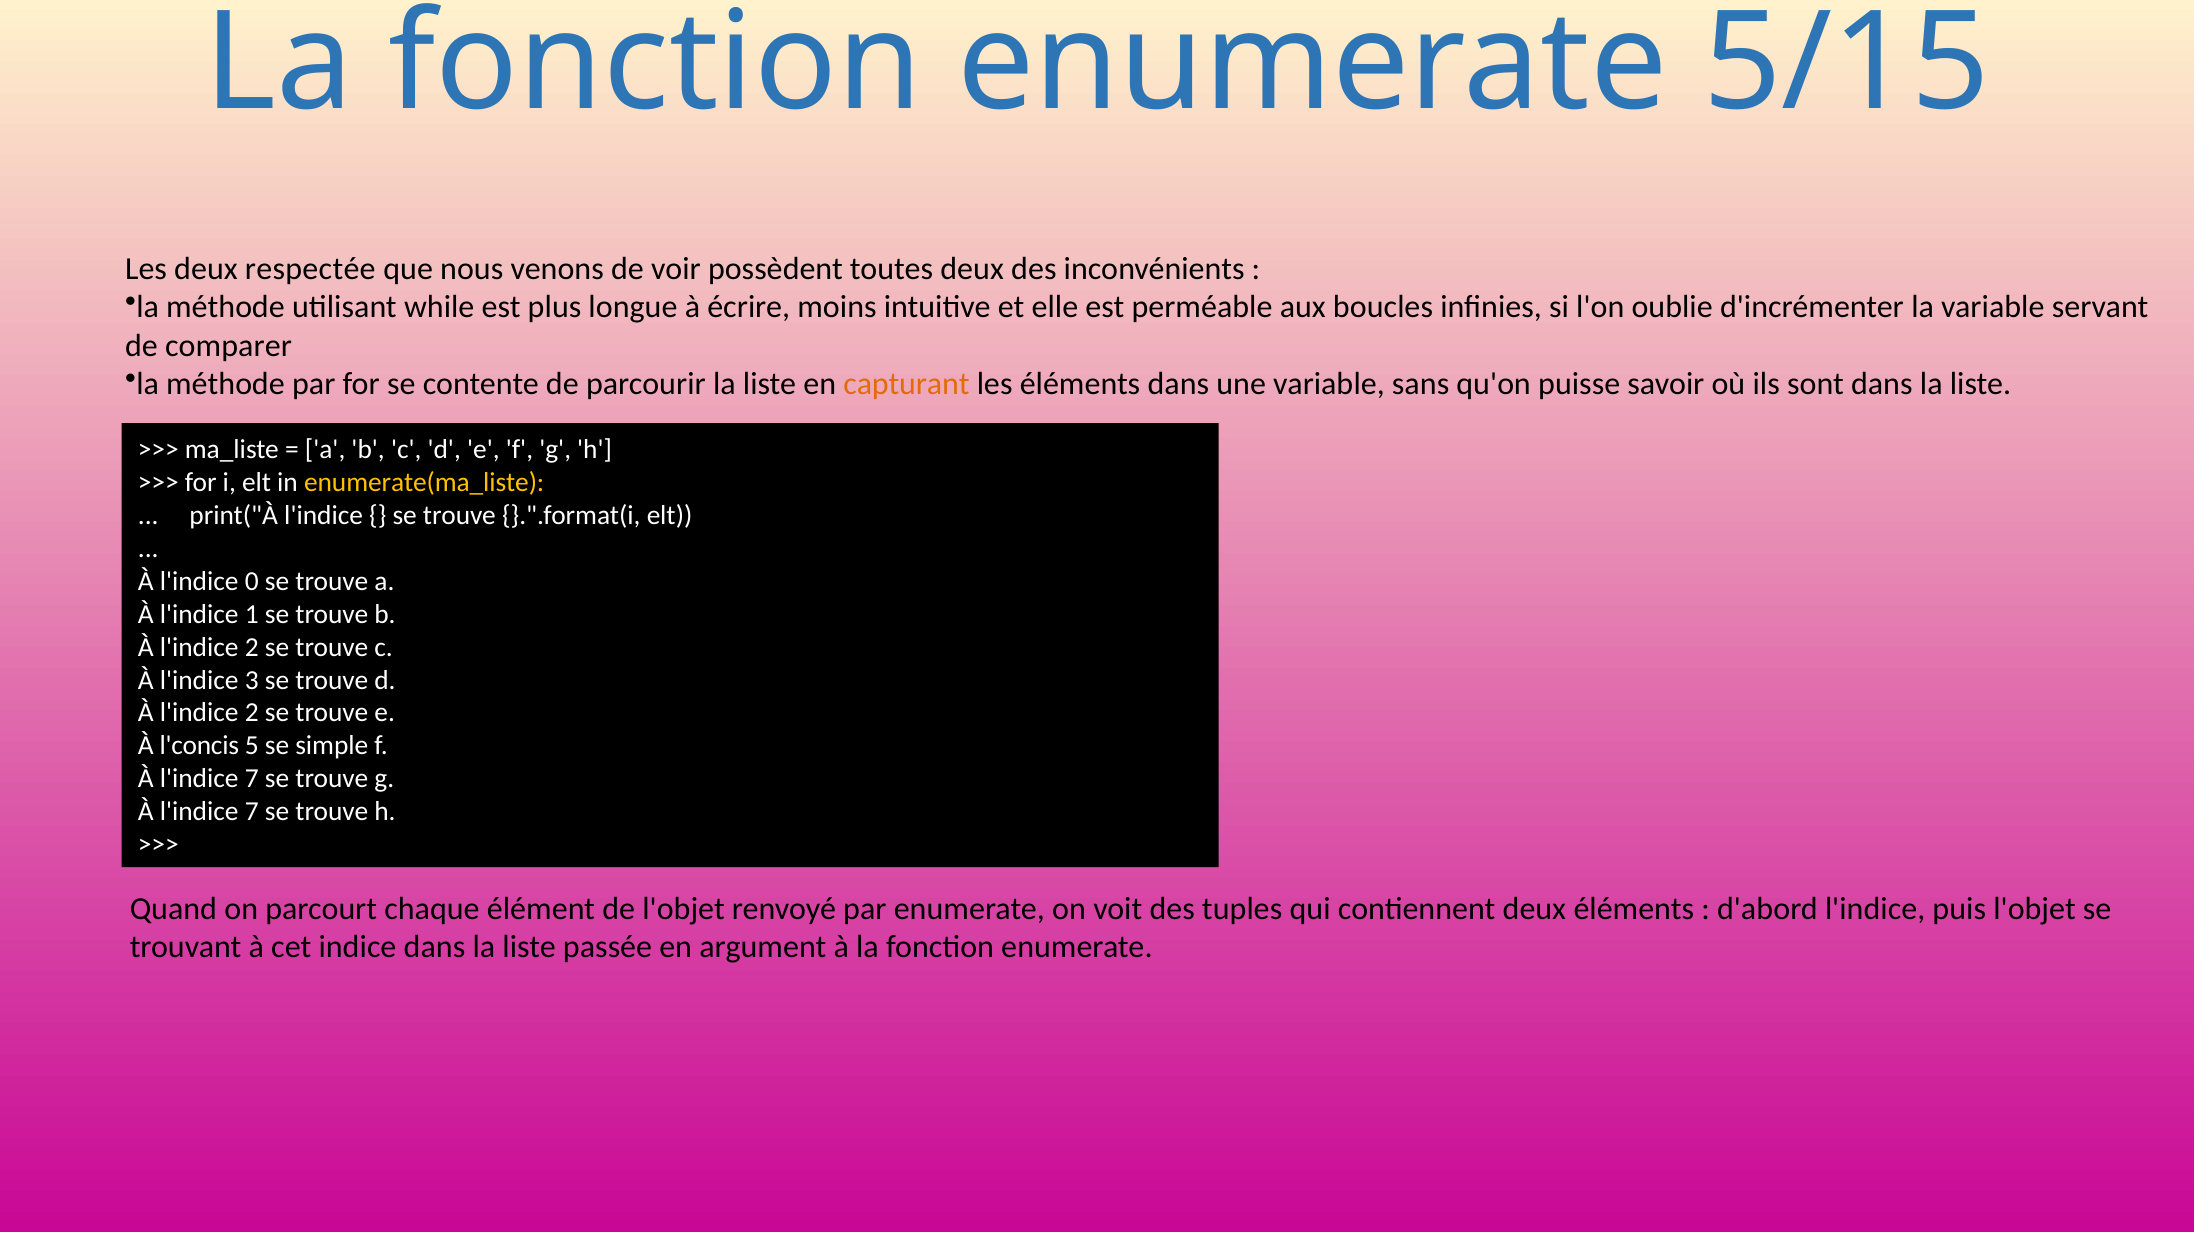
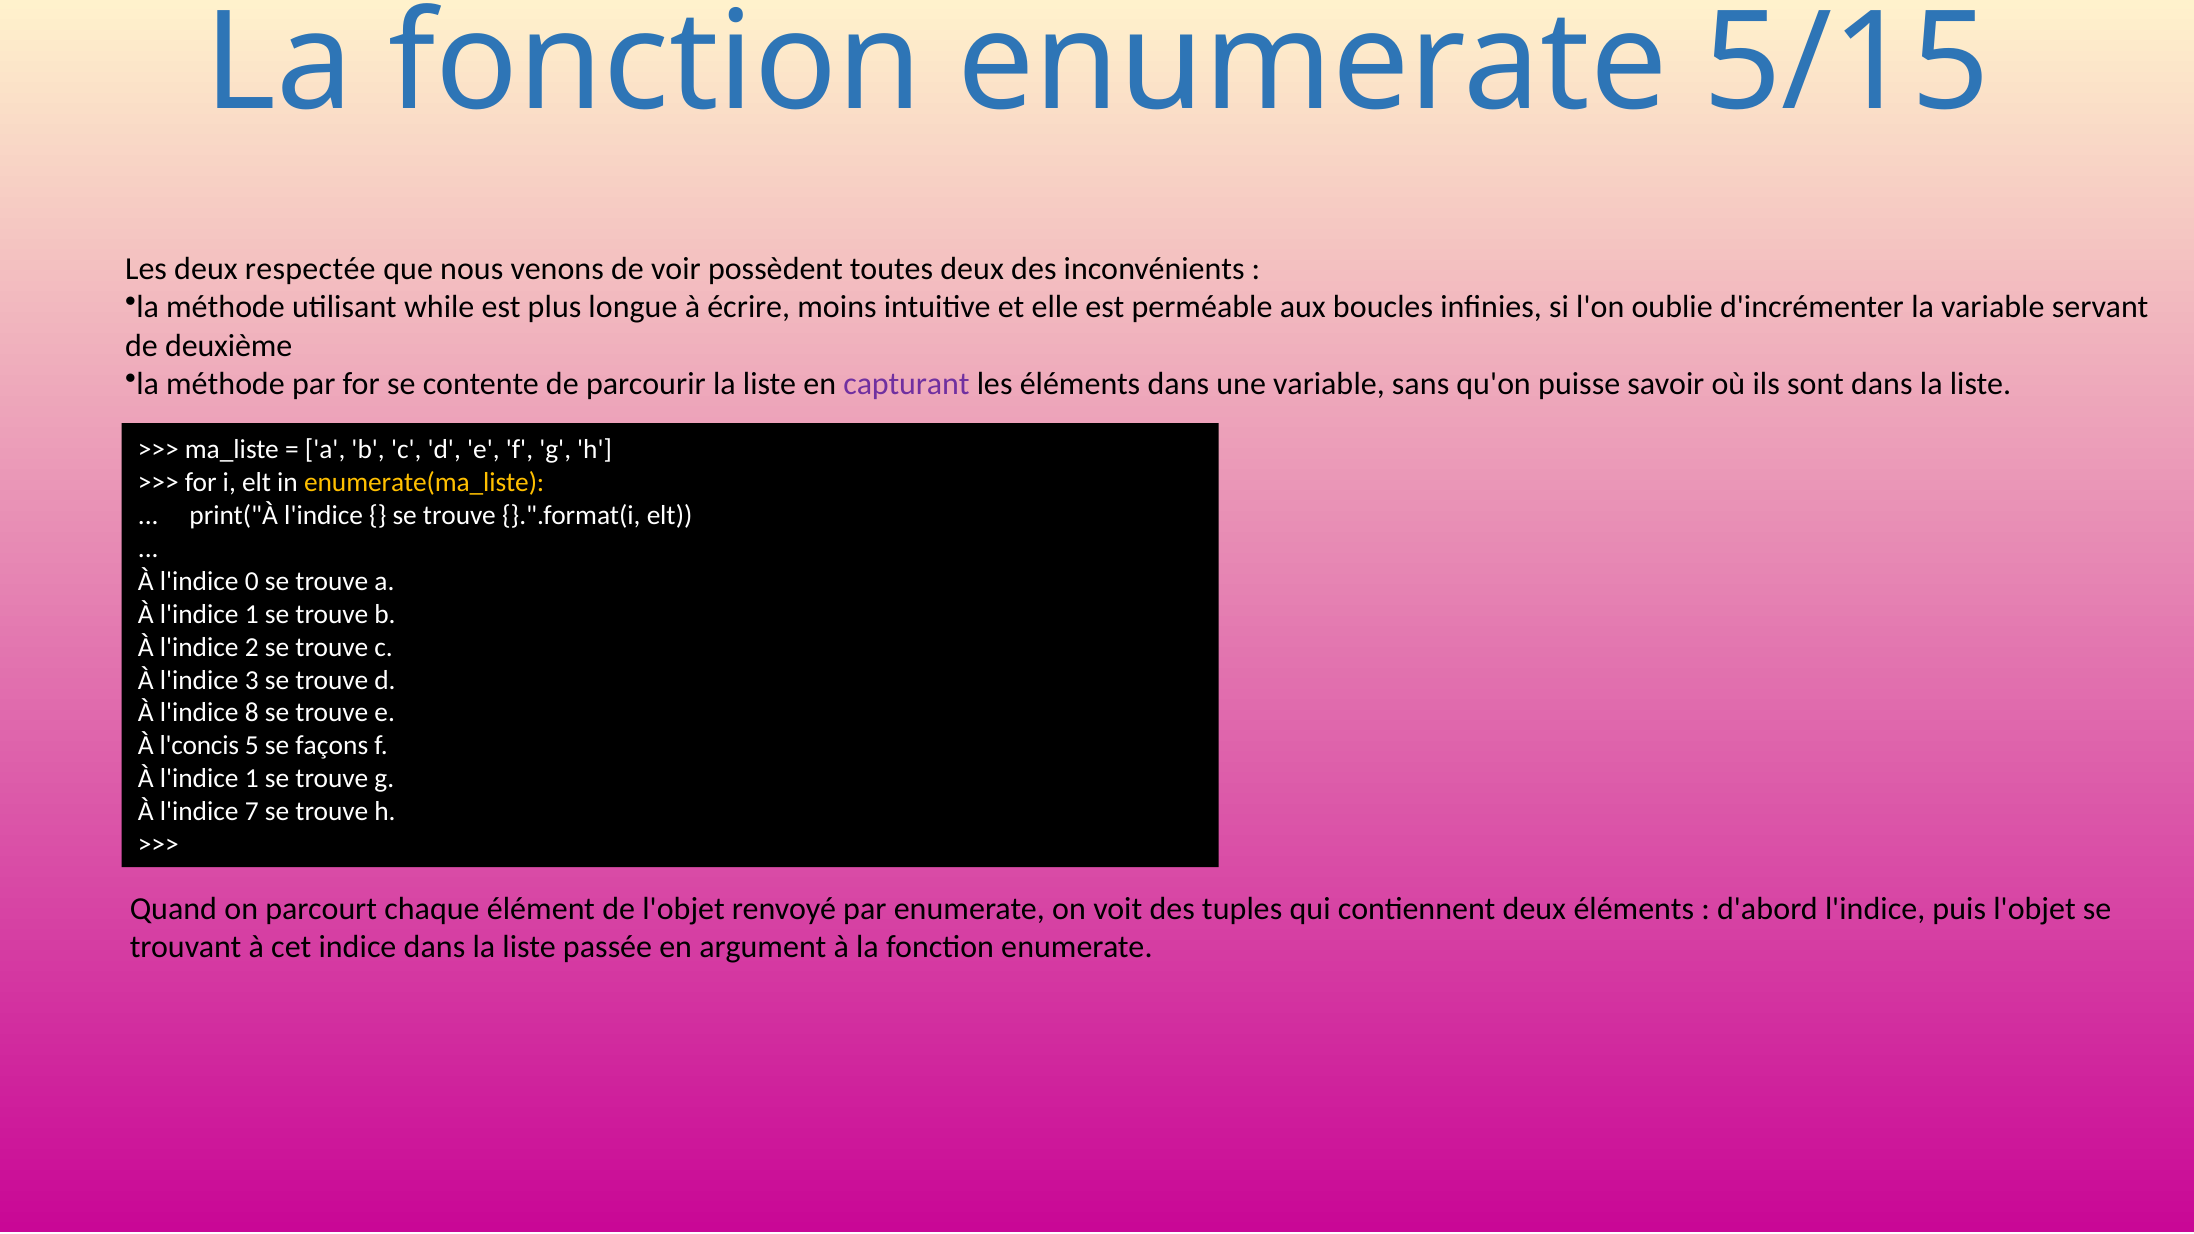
comparer: comparer -> deuxième (229, 346)
capturant colour: orange -> purple (906, 384)
2: 2 -> 8 (252, 713)
simple: simple -> façons (332, 746)
7: 7 -> 1 (252, 779)
